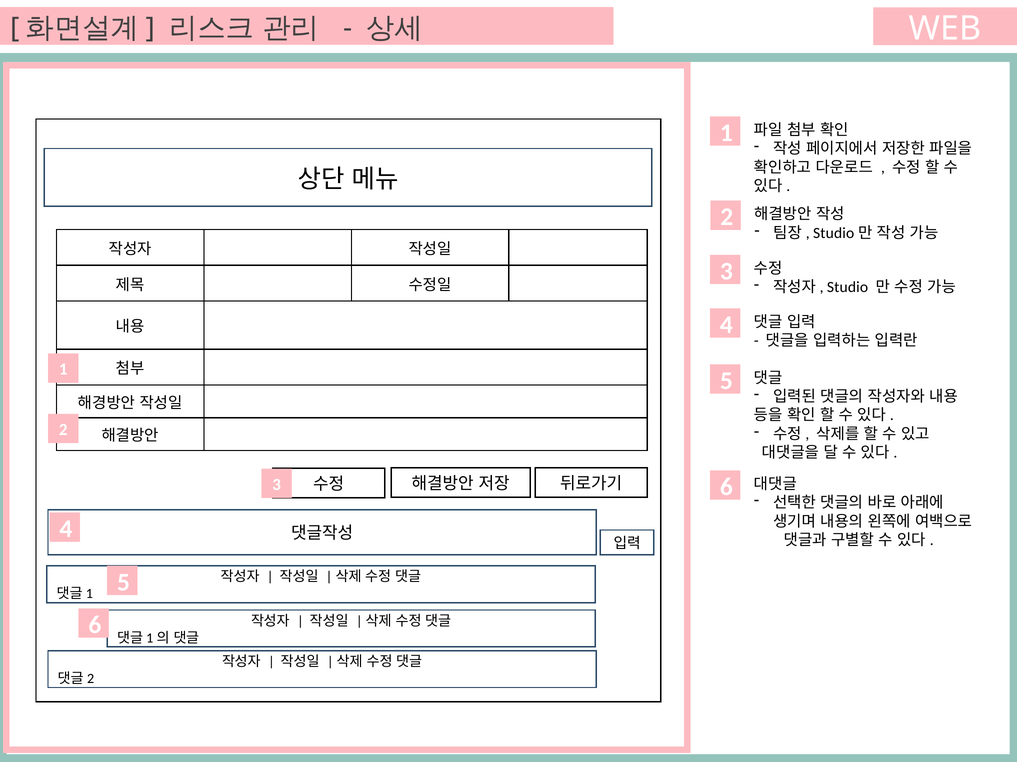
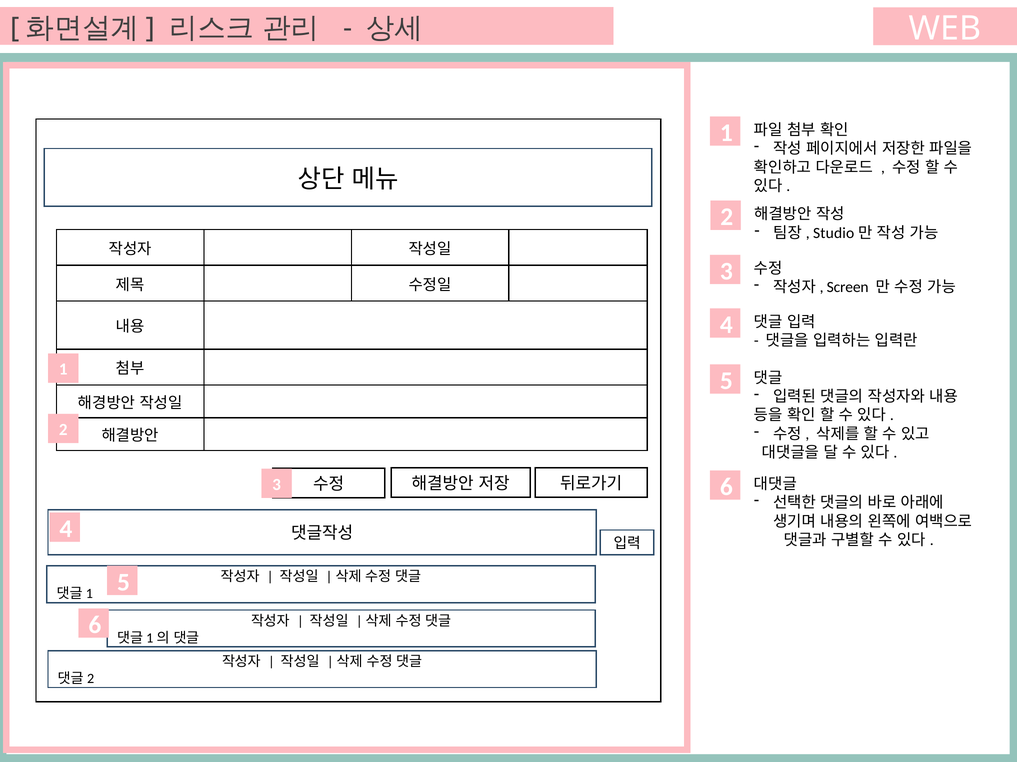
Studio: Studio -> Screen (848, 287)
